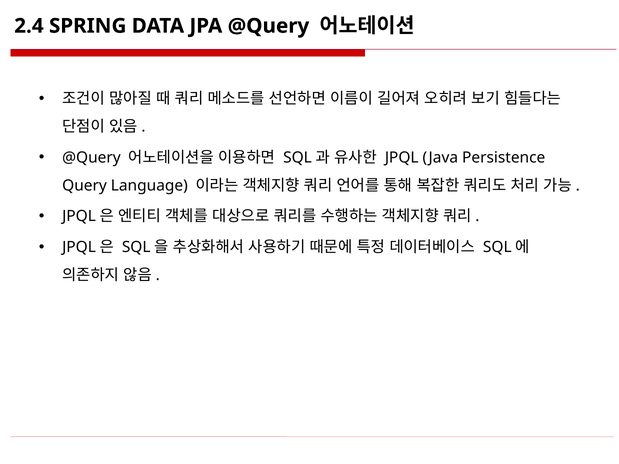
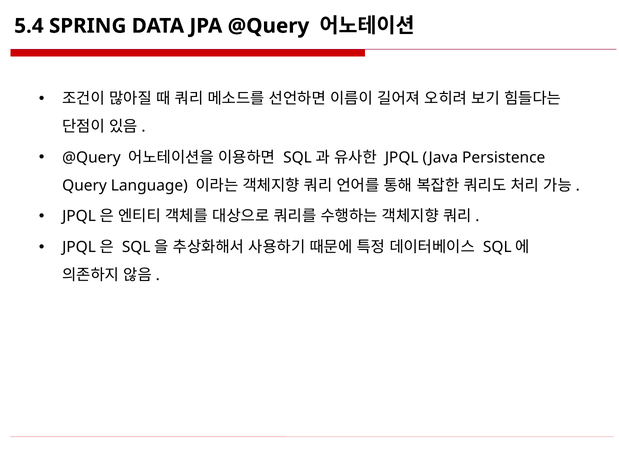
2.4: 2.4 -> 5.4 (29, 26)
